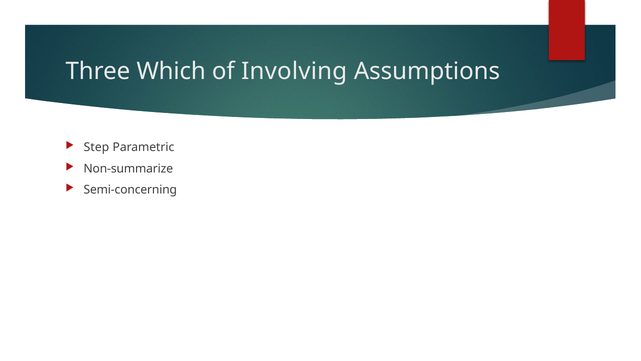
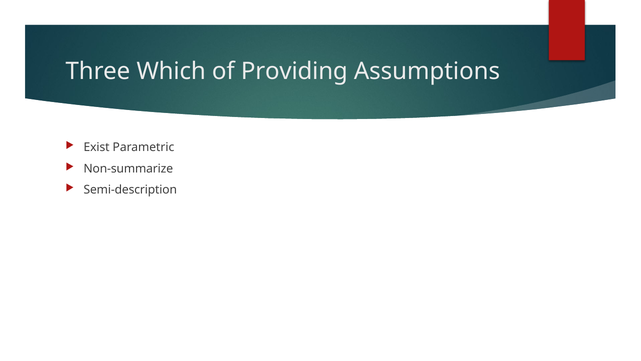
Involving: Involving -> Providing (294, 71)
Step: Step -> Exist (97, 147)
Semi-concerning: Semi-concerning -> Semi-description (130, 190)
